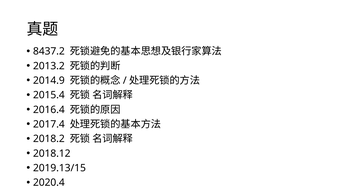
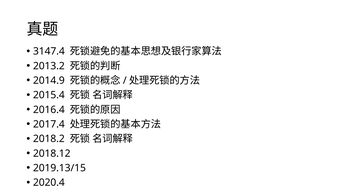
8437.2: 8437.2 -> 3147.4 (49, 51)
